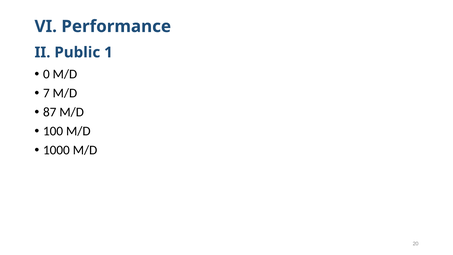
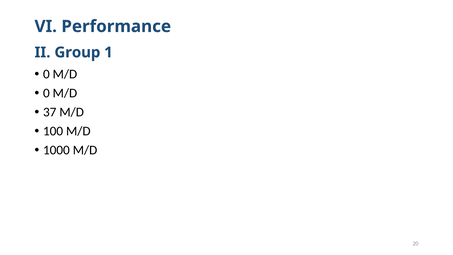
Public: Public -> Group (77, 52)
7: 7 -> 0 (46, 93)
87: 87 -> 37 (50, 112)
